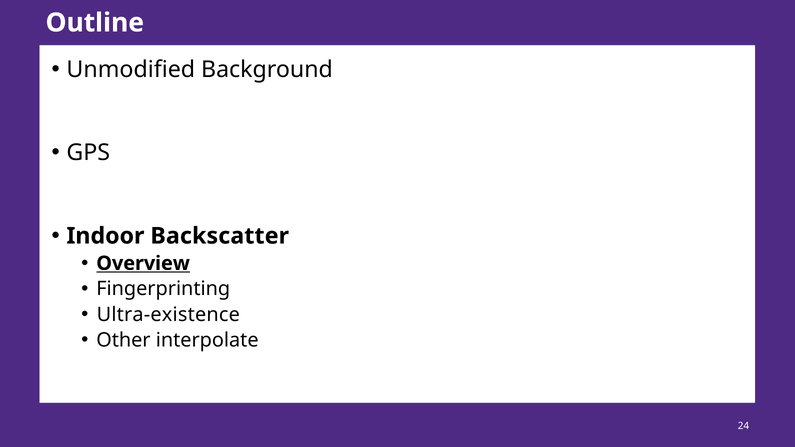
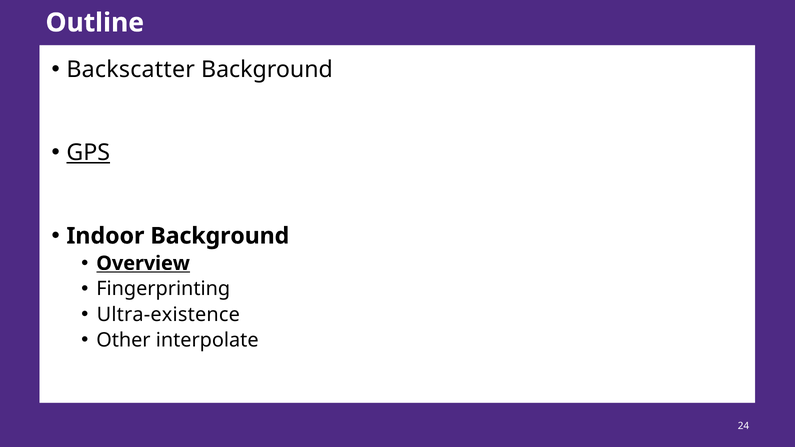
Unmodified: Unmodified -> Backscatter (131, 70)
GPS underline: none -> present (88, 153)
Indoor Backscatter: Backscatter -> Background (220, 236)
